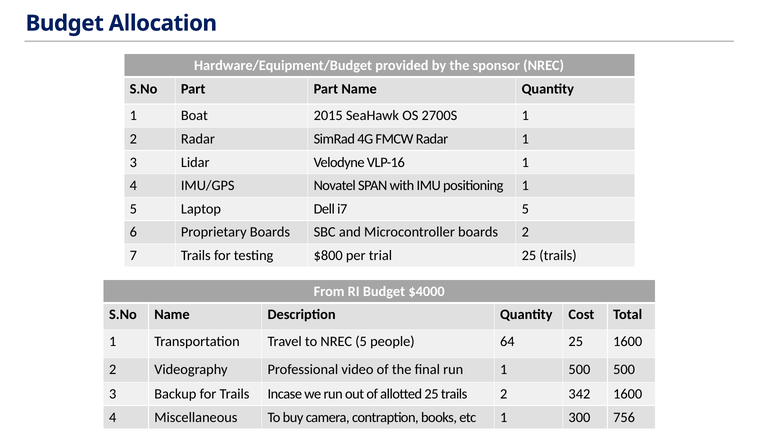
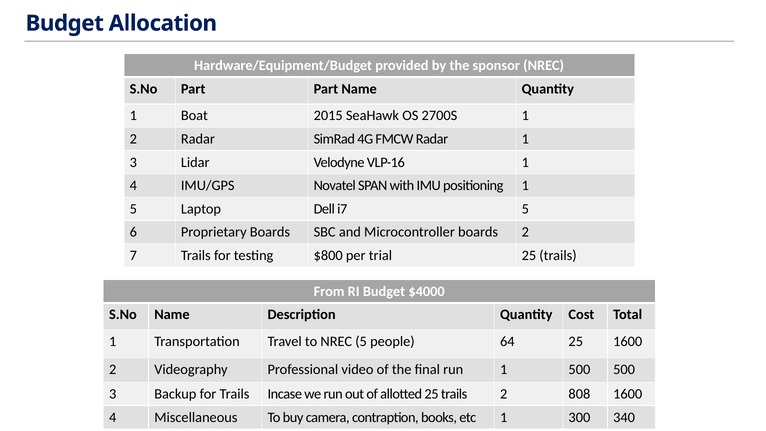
342: 342 -> 808 (579, 394)
756: 756 -> 340 (624, 417)
